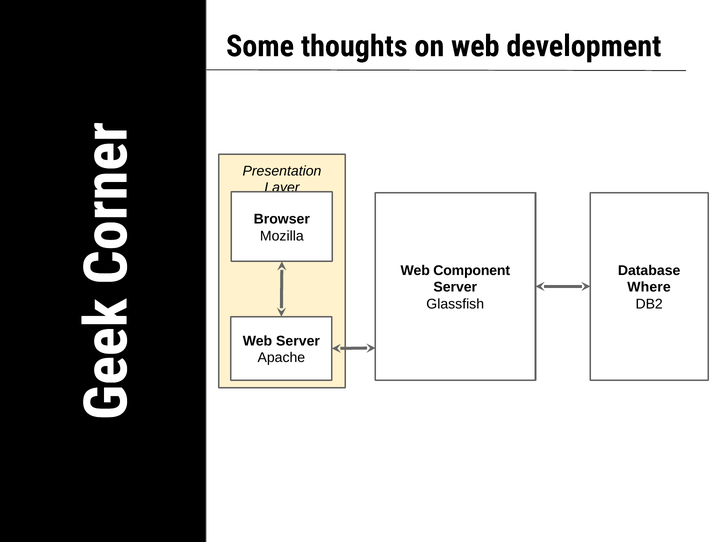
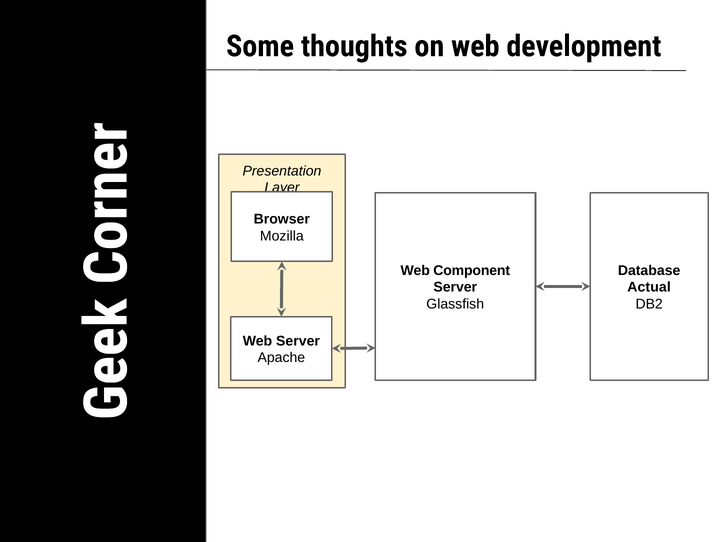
Where: Where -> Actual (649, 287)
